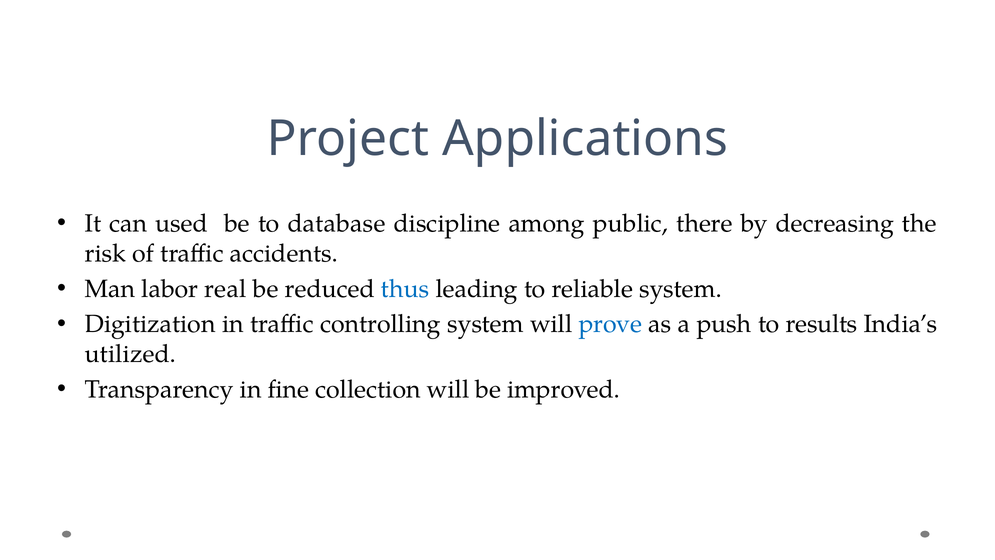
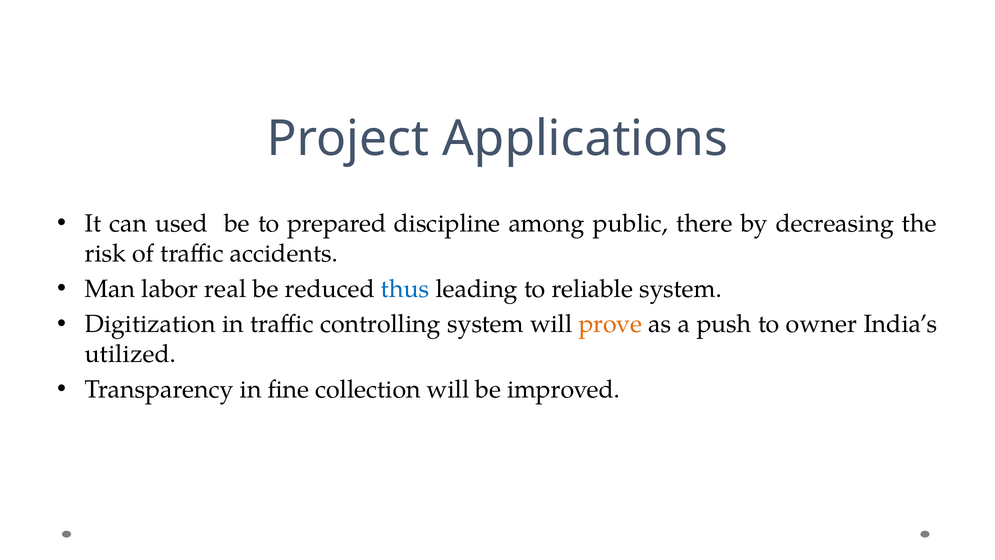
database: database -> prepared (337, 223)
prove colour: blue -> orange (610, 324)
results: results -> owner (821, 324)
